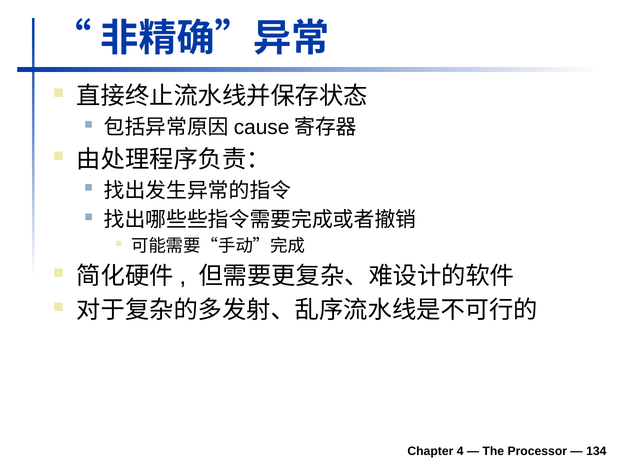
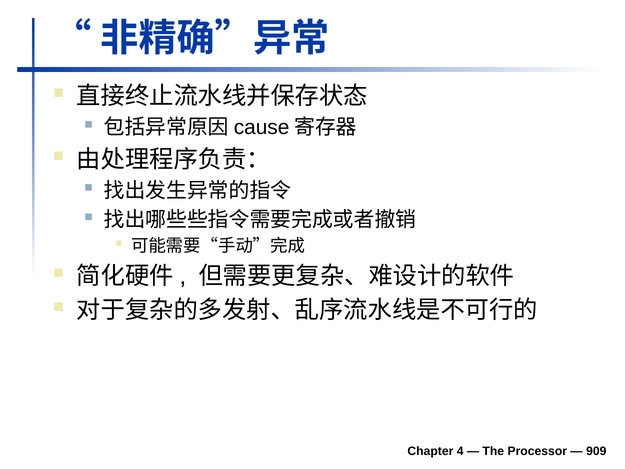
134: 134 -> 909 (596, 451)
